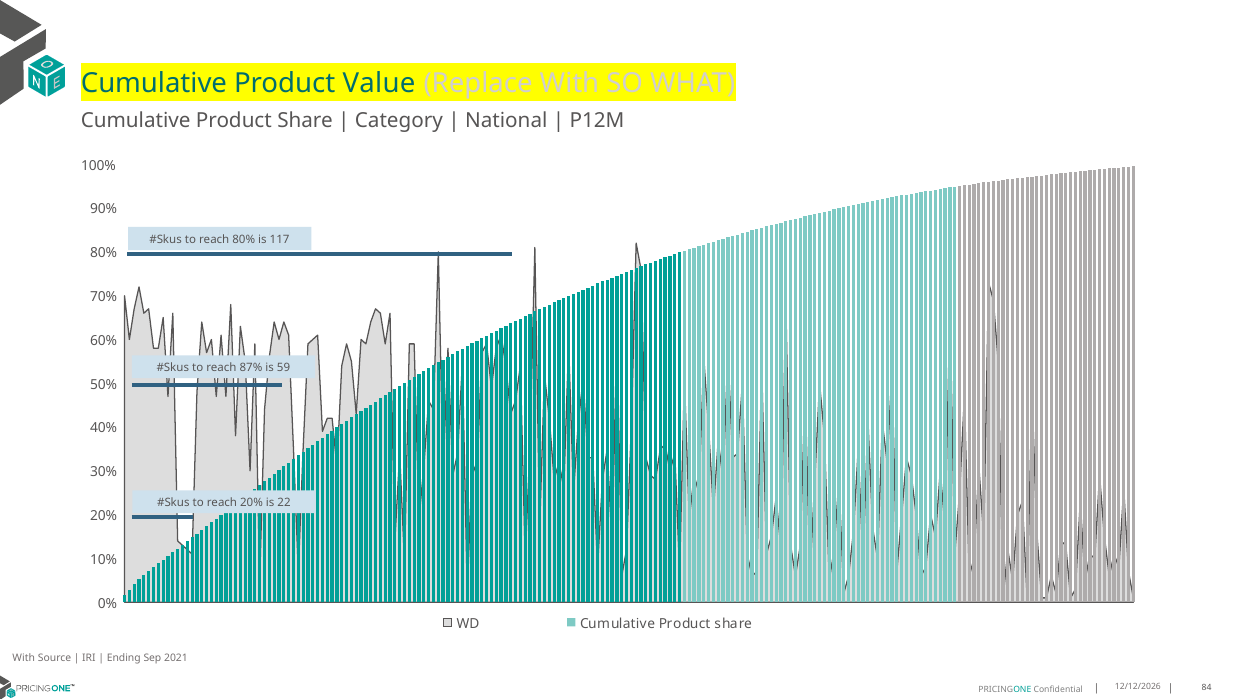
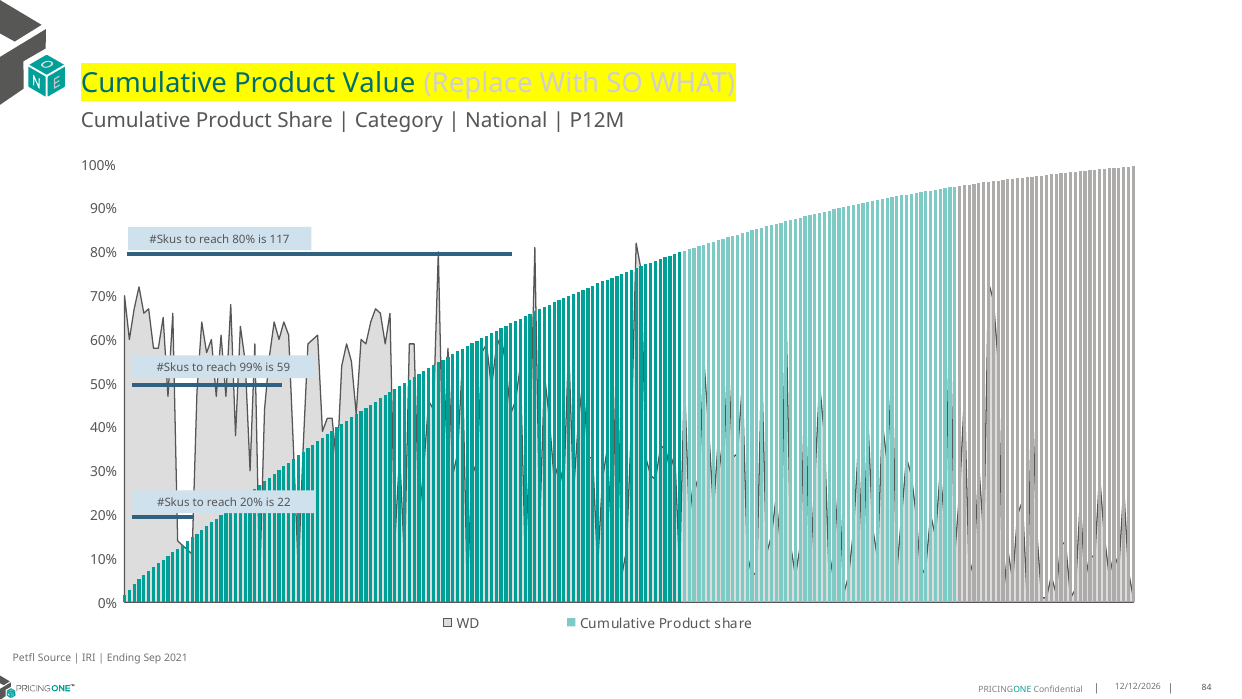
87%: 87% -> 99% (251, 367)
With: With -> Petfl (24, 658)
